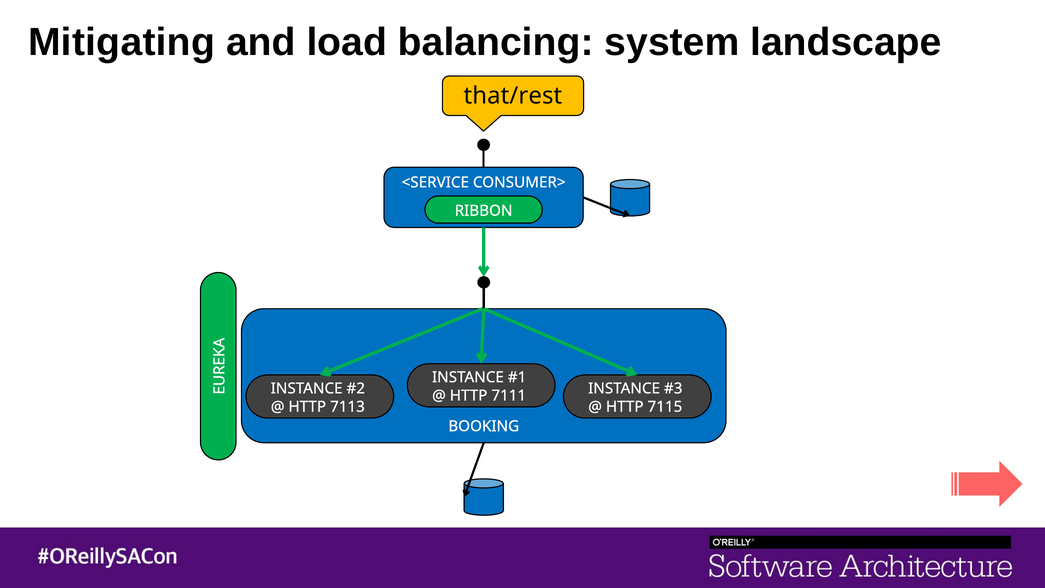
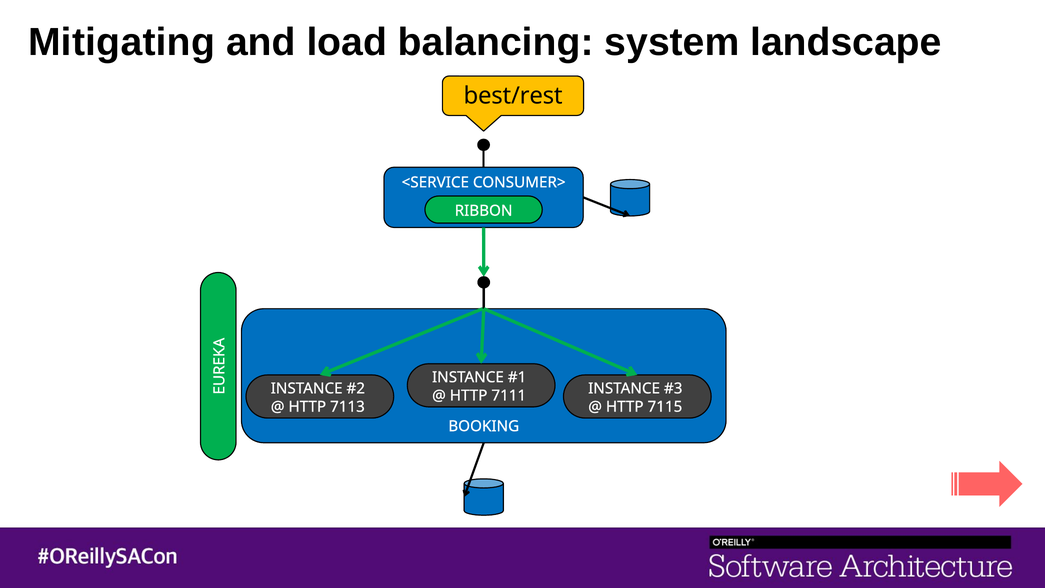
that/rest: that/rest -> best/rest (513, 96)
